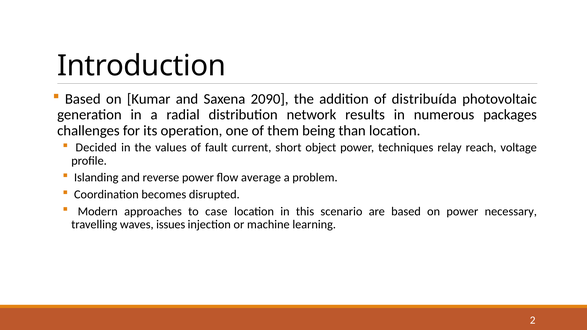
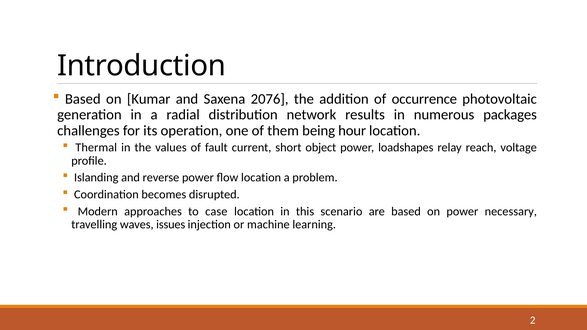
2090: 2090 -> 2076 (270, 99)
distribuída: distribuída -> occurrence (424, 99)
than: than -> hour (352, 131)
Decided: Decided -> Thermal (96, 148)
techniques: techniques -> loadshapes (406, 148)
flow average: average -> location (261, 178)
